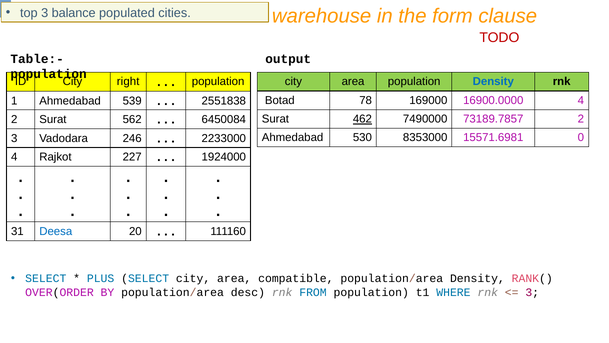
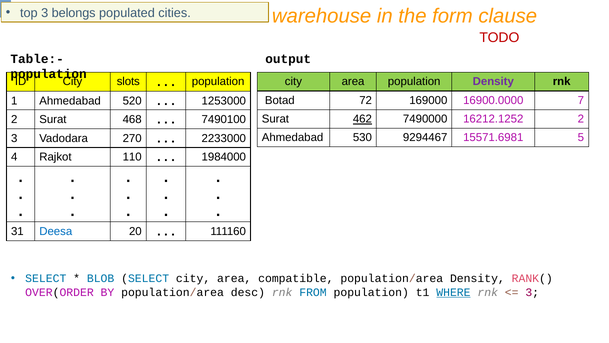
balance: balance -> belongs (74, 13)
right: right -> slots (128, 81)
Density colour: blue -> purple (493, 81)
78: 78 -> 72 (366, 100)
16900.0000 4: 4 -> 7 (581, 100)
539: 539 -> 520 (132, 101)
2551838: 2551838 -> 1253000 (224, 101)
73189.7857: 73189.7857 -> 16212.1252 (493, 119)
562: 562 -> 468 (132, 119)
6450084: 6450084 -> 7490100 (224, 119)
8353000: 8353000 -> 9294467 (425, 137)
0: 0 -> 5 (581, 137)
246: 246 -> 270 (132, 138)
227: 227 -> 110 (132, 157)
1924000: 1924000 -> 1984000 (224, 157)
PLUS: PLUS -> BLOB (101, 278)
WHERE underline: none -> present (453, 292)
